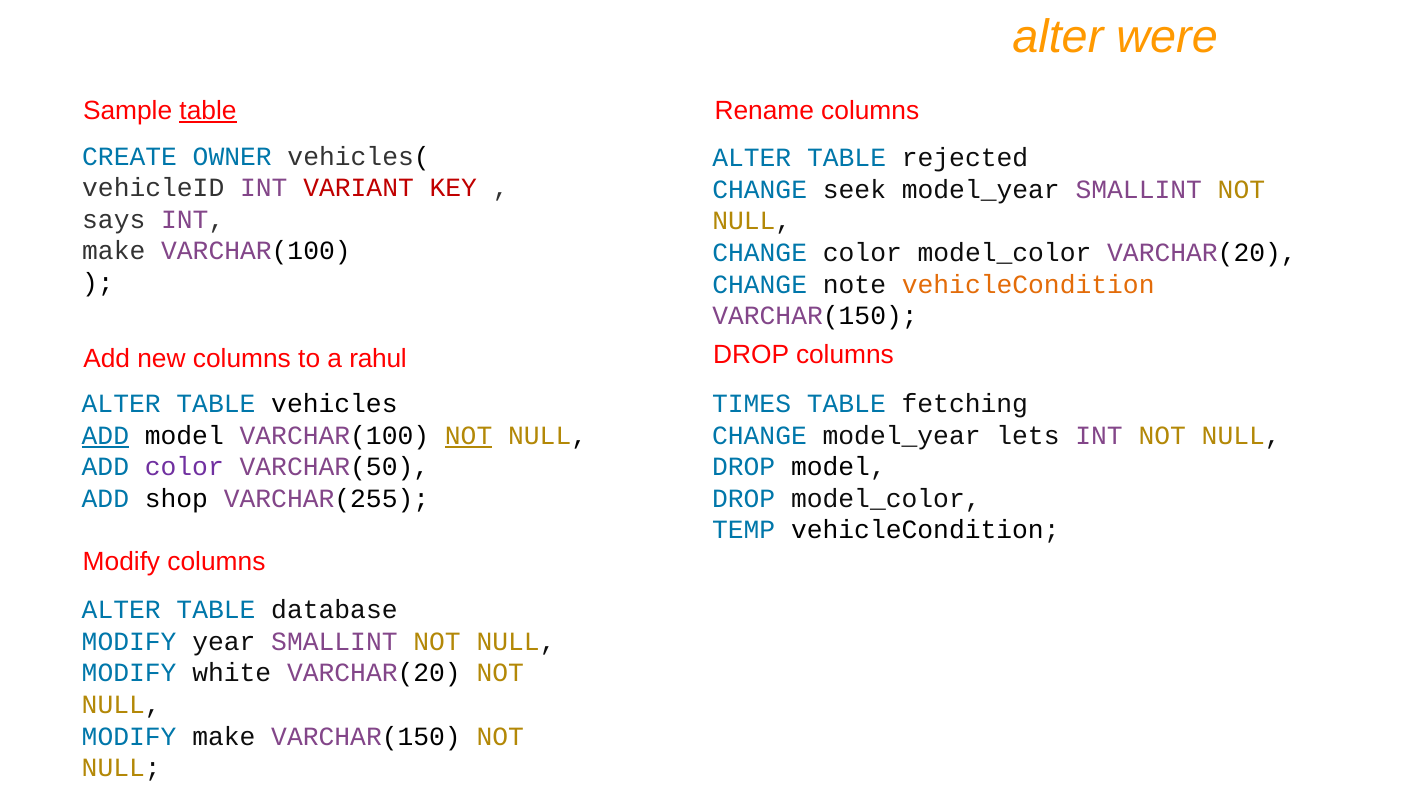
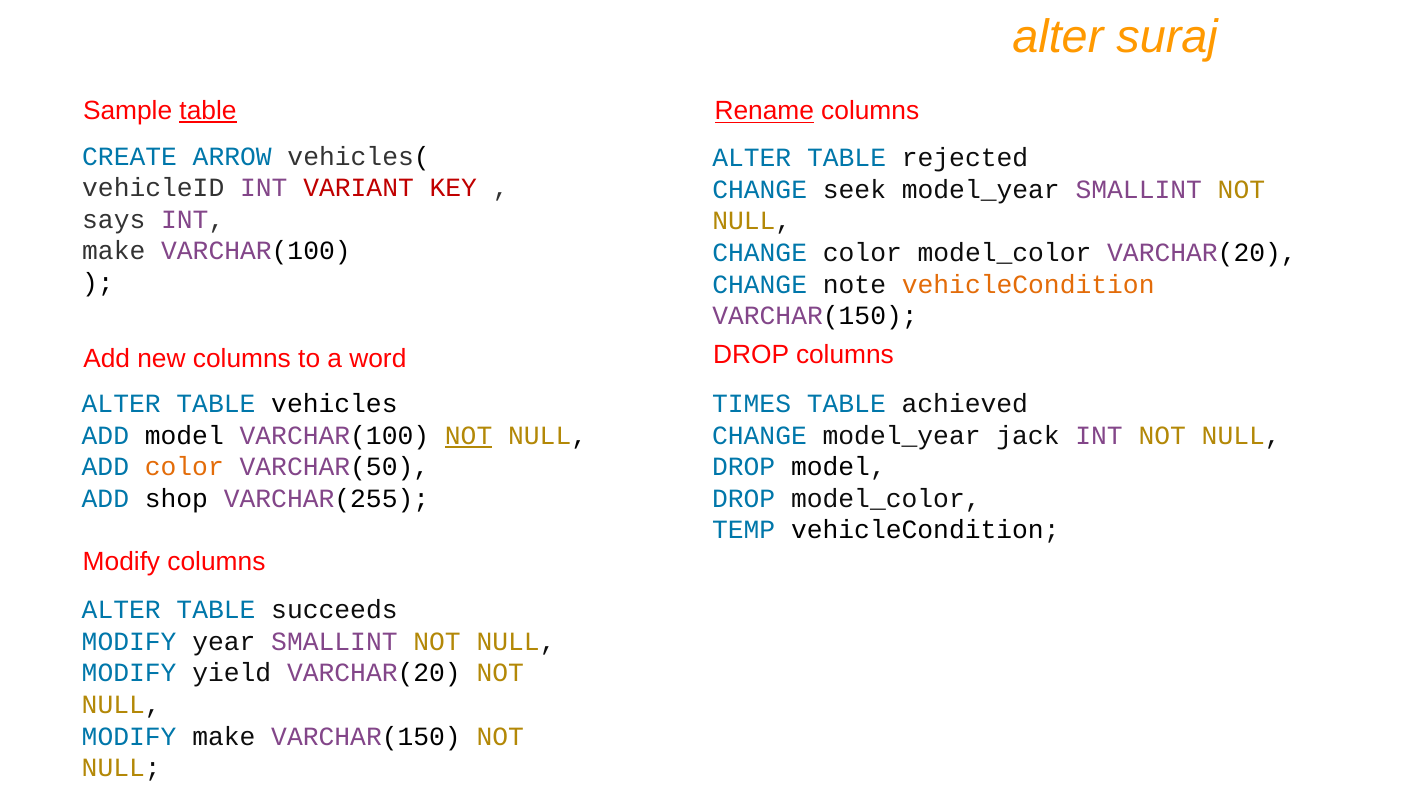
were: were -> suraj (1167, 37)
Rename underline: none -> present (764, 111)
OWNER: OWNER -> ARROW (232, 156)
rahul: rahul -> word (378, 358)
fetching: fetching -> achieved (965, 404)
ADD underline: present -> none (105, 435)
lets: lets -> jack (1028, 435)
color colour: purple -> orange (184, 467)
database: database -> succeeds (334, 610)
white: white -> yield (232, 673)
